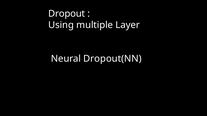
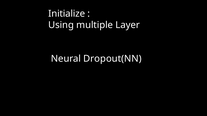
Dropout: Dropout -> Initialize (67, 14)
